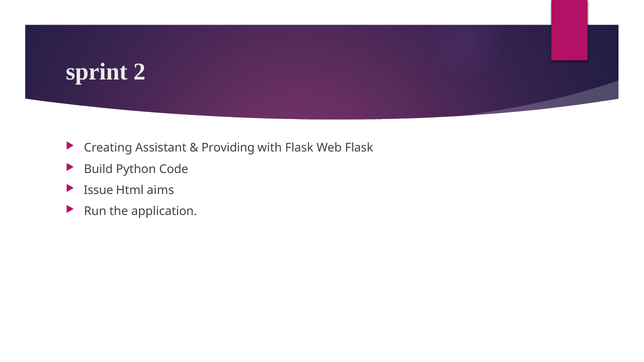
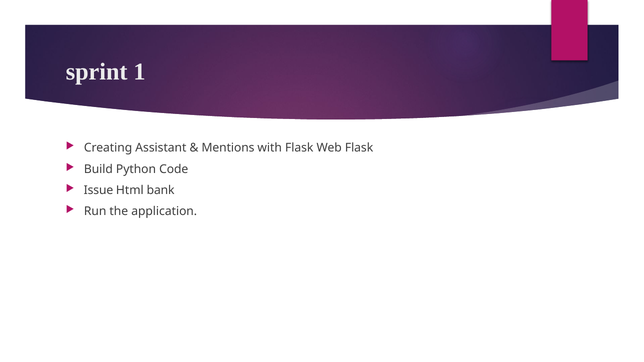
2: 2 -> 1 (140, 72)
Providing: Providing -> Mentions (228, 148)
aims: aims -> bank (161, 190)
